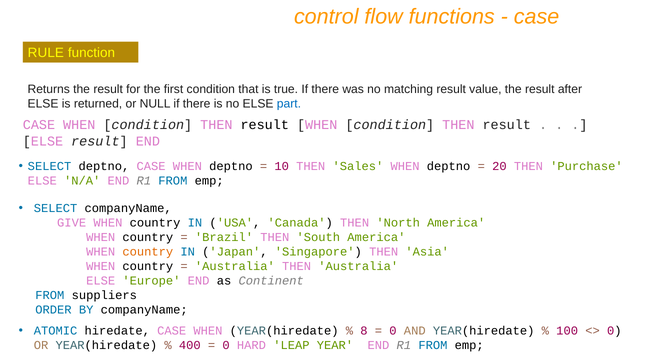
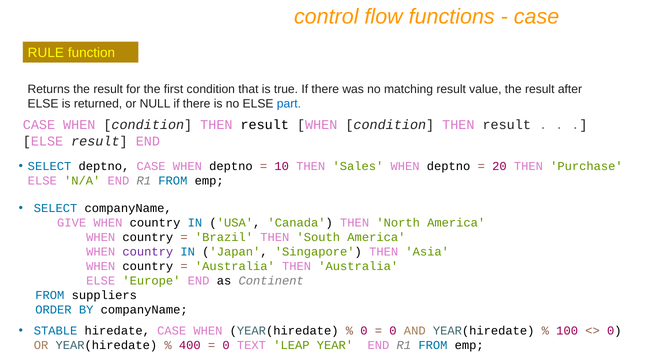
country colour: orange -> purple (148, 252)
ATOMIC: ATOMIC -> STABLE (56, 331)
8: 8 -> 0 (364, 331)
HARD: HARD -> TEXT (251, 345)
